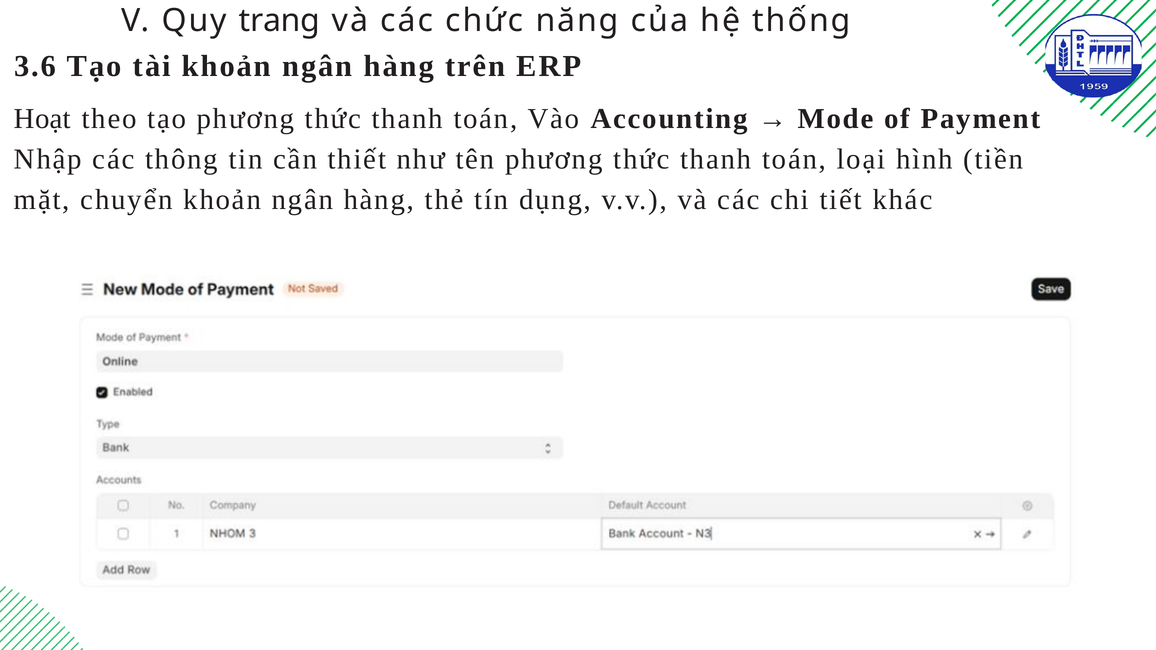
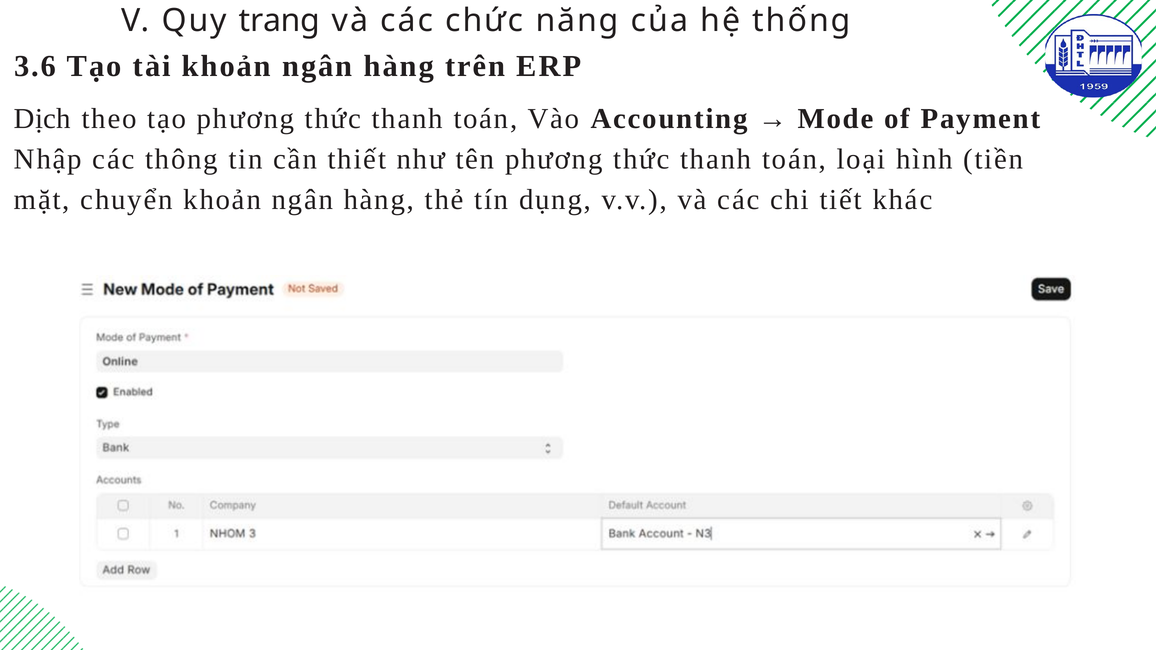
Hoạt: Hoạt -> Dịch (42, 119)
